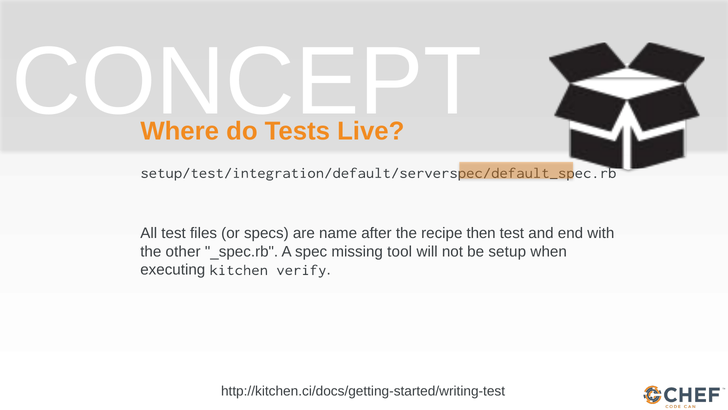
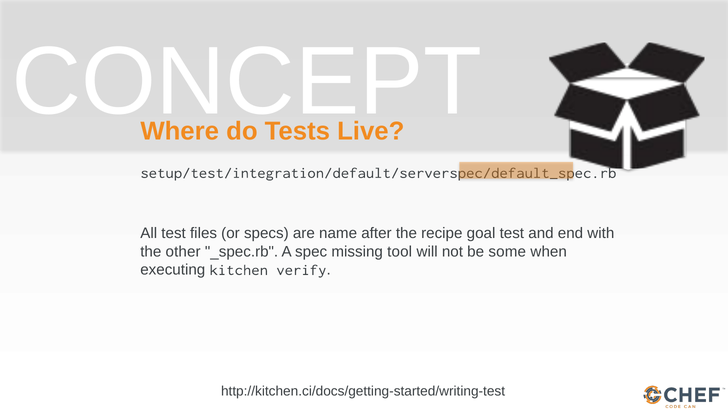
then: then -> goal (481, 233)
setup: setup -> some (507, 251)
